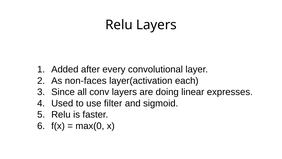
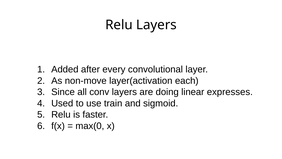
non-faces: non-faces -> non-move (86, 81)
filter: filter -> train (113, 103)
